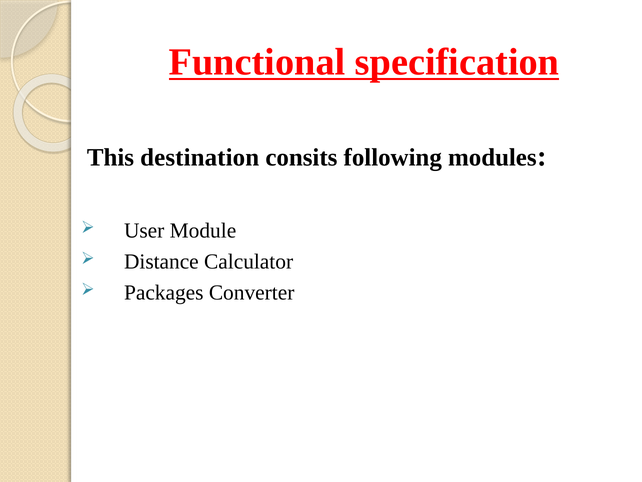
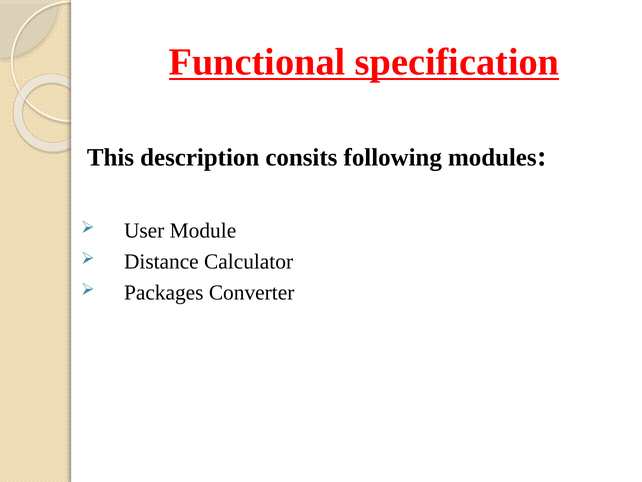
destination: destination -> description (200, 157)
